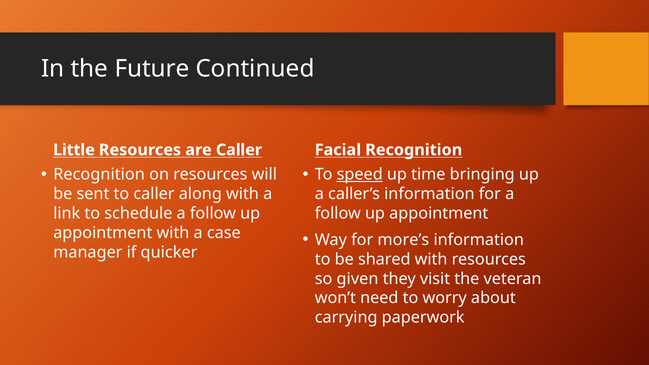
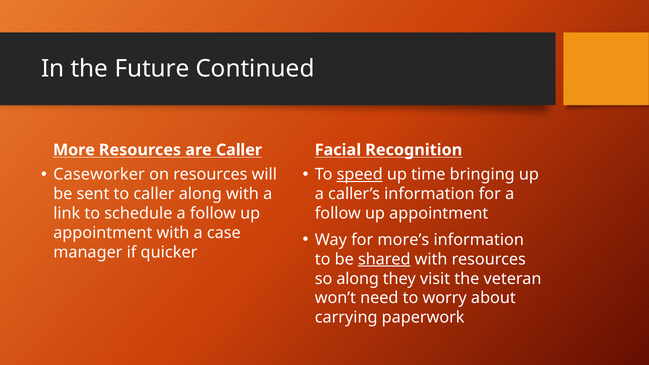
Little: Little -> More (74, 150)
Recognition: Recognition -> Caseworker (99, 175)
shared underline: none -> present (384, 259)
so given: given -> along (358, 279)
